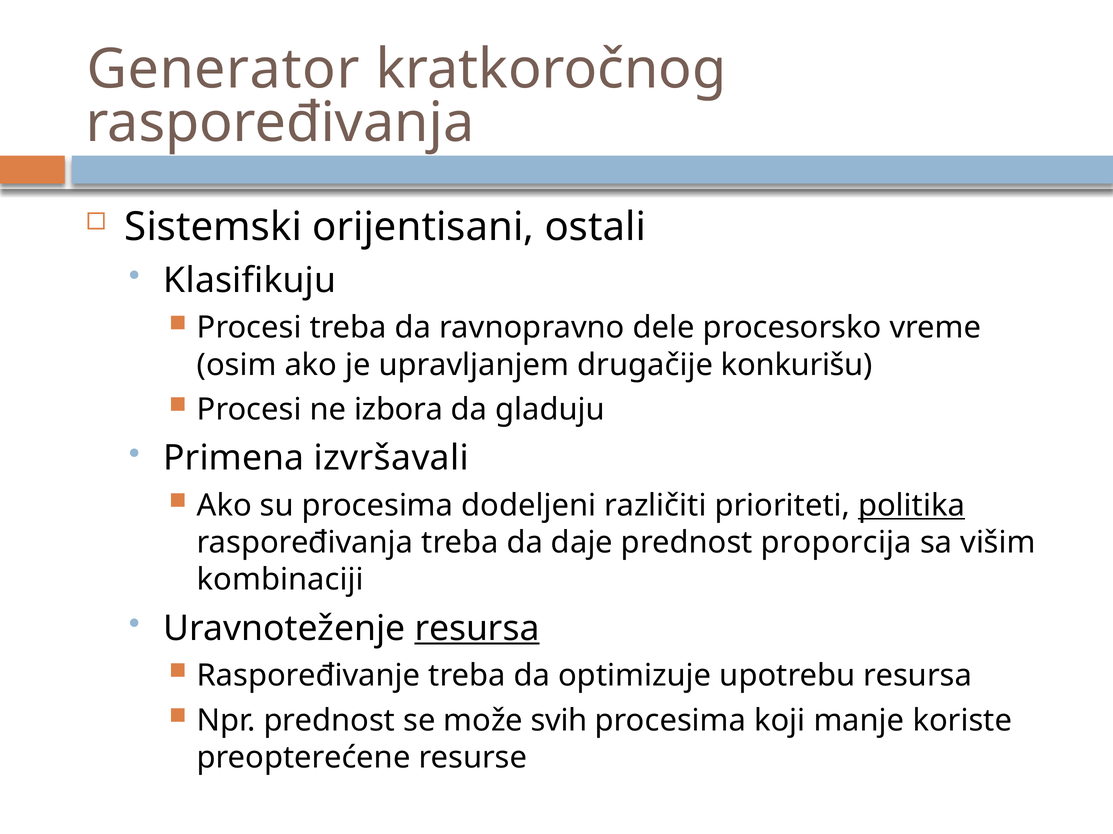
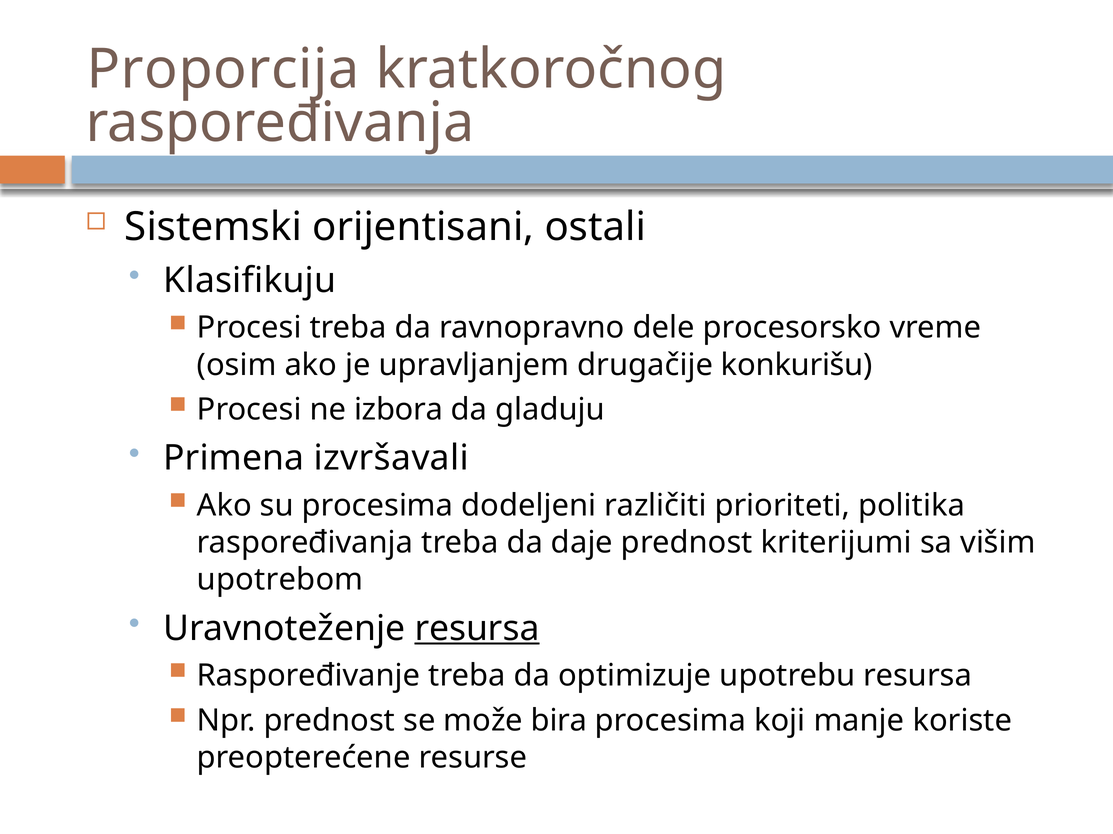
Generator: Generator -> Proporcija (223, 70)
politika underline: present -> none (912, 506)
proporcija: proporcija -> kriterijumi (836, 543)
kombinaciji: kombinaciji -> upotrebom (280, 580)
svih: svih -> bira (559, 721)
